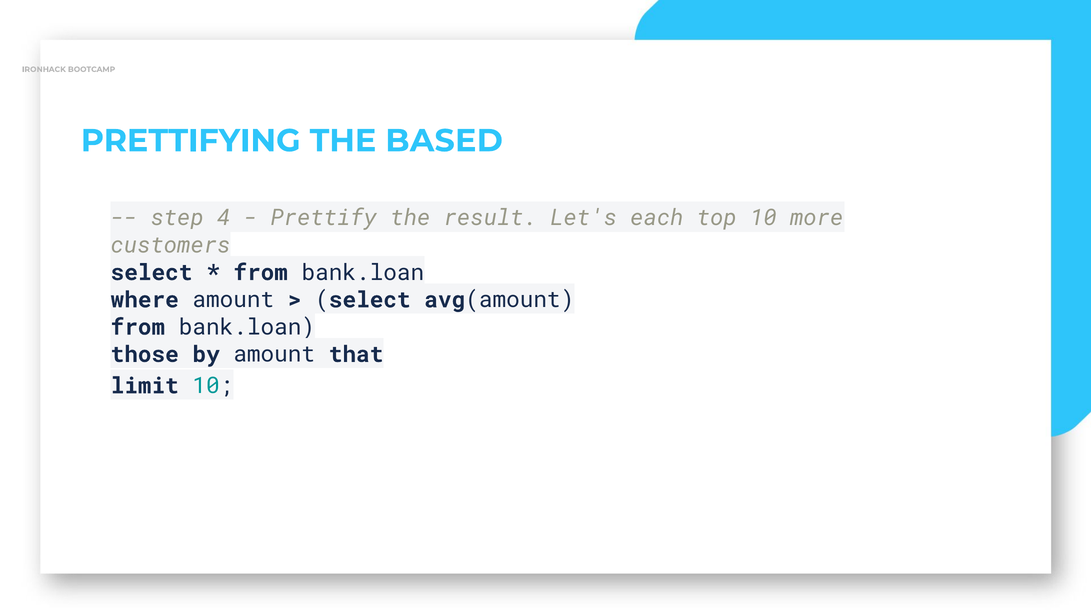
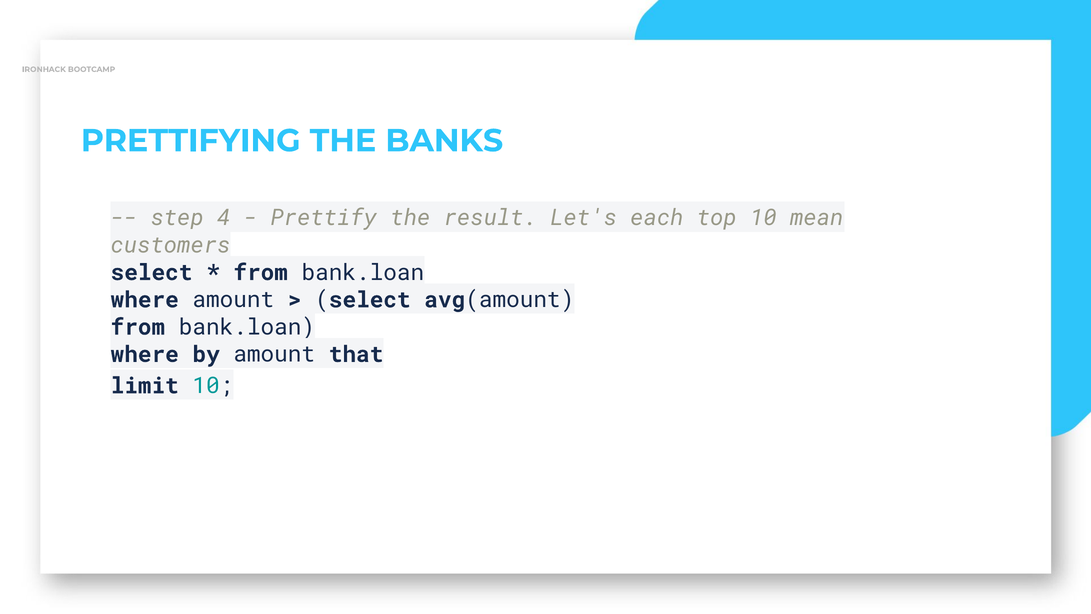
BASED: BASED -> BANKS (444, 141)
more: more -> mean (817, 218)
those: those -> where (145, 354)
